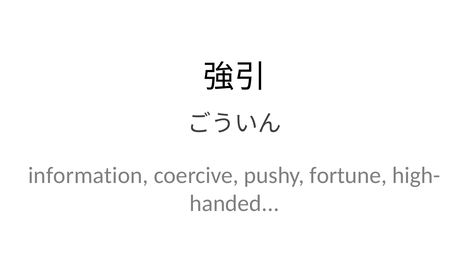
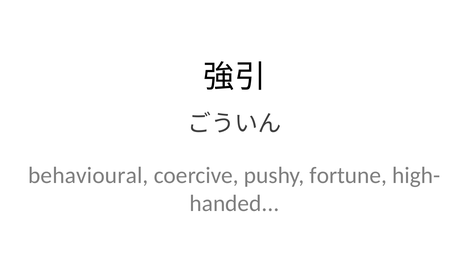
information: information -> behavioural (88, 175)
